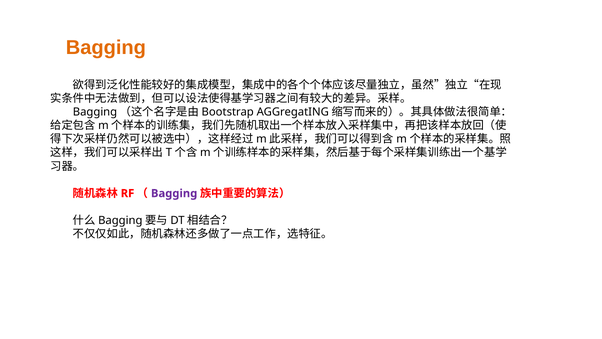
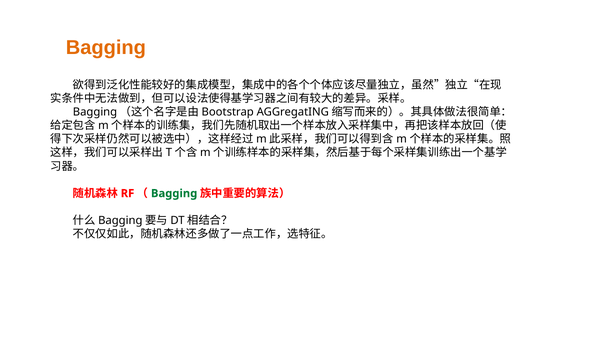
Bagging colour: purple -> green (174, 193)
